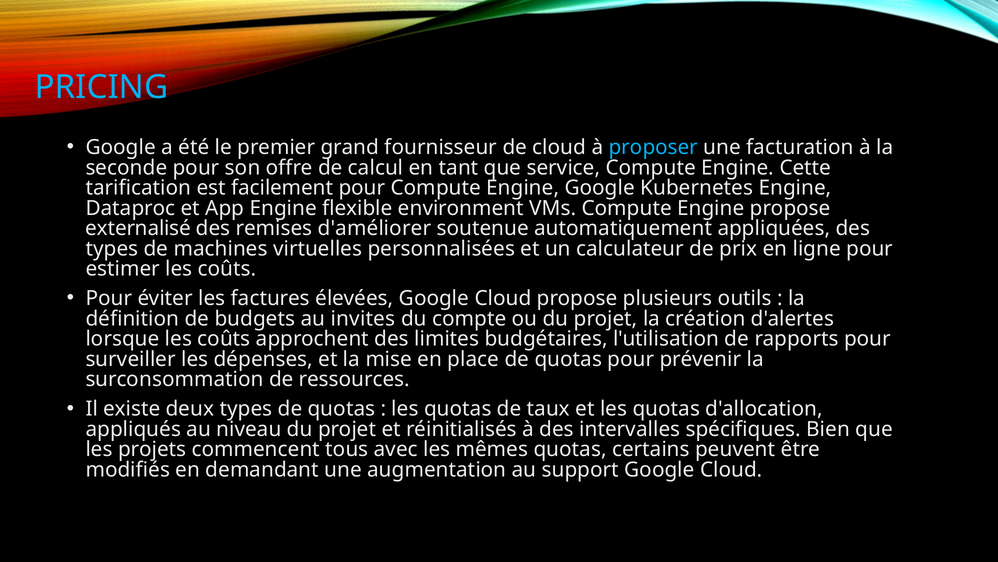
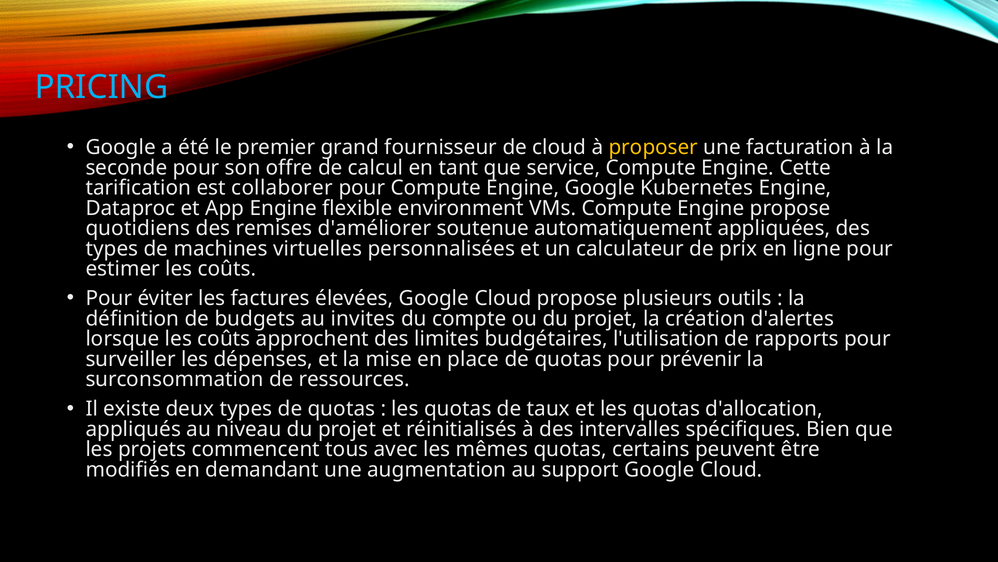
proposer colour: light blue -> yellow (653, 147)
facilement: facilement -> collaborer (282, 188)
externalisé: externalisé -> quotidiens (138, 228)
